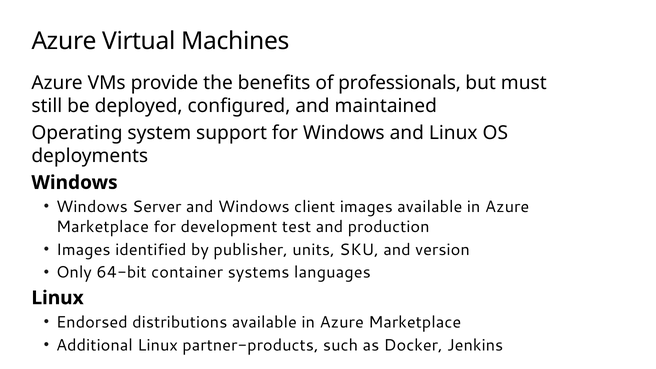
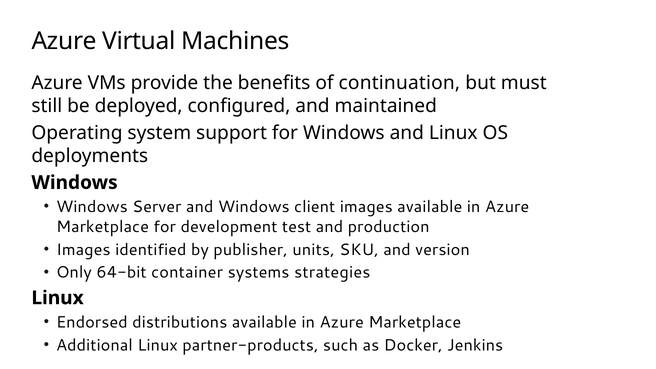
professionals: professionals -> continuation (399, 83)
languages: languages -> strategies (332, 273)
